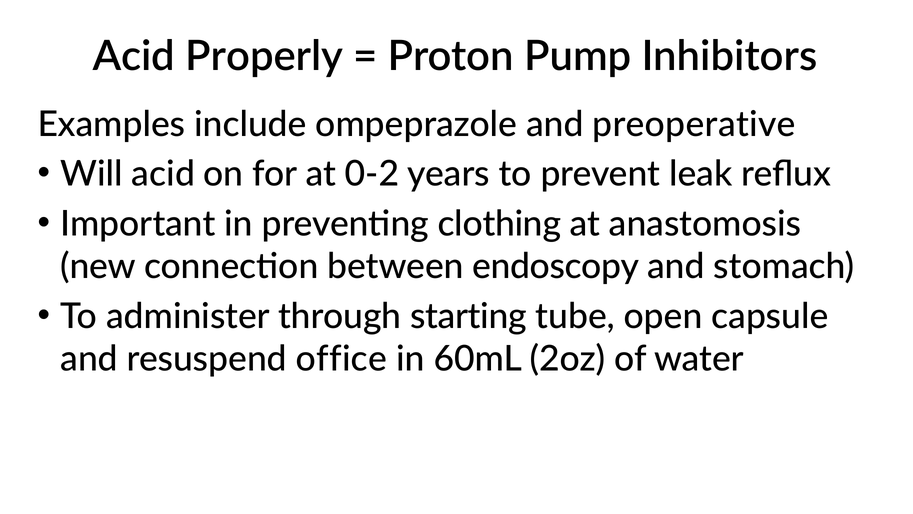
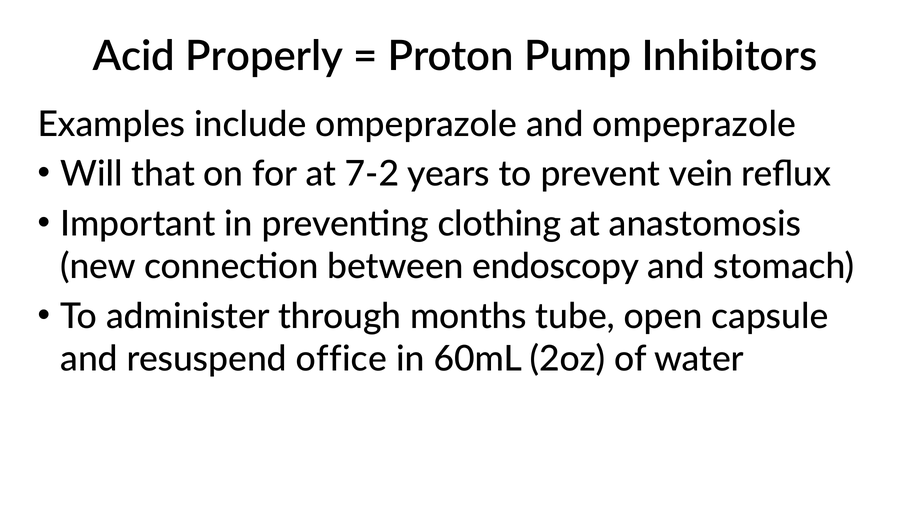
and preoperative: preoperative -> ompeprazole (694, 124)
Will acid: acid -> that (163, 174)
0-2: 0-2 -> 7-2 (372, 174)
leak: leak -> vein (701, 174)
starting: starting -> months (468, 316)
